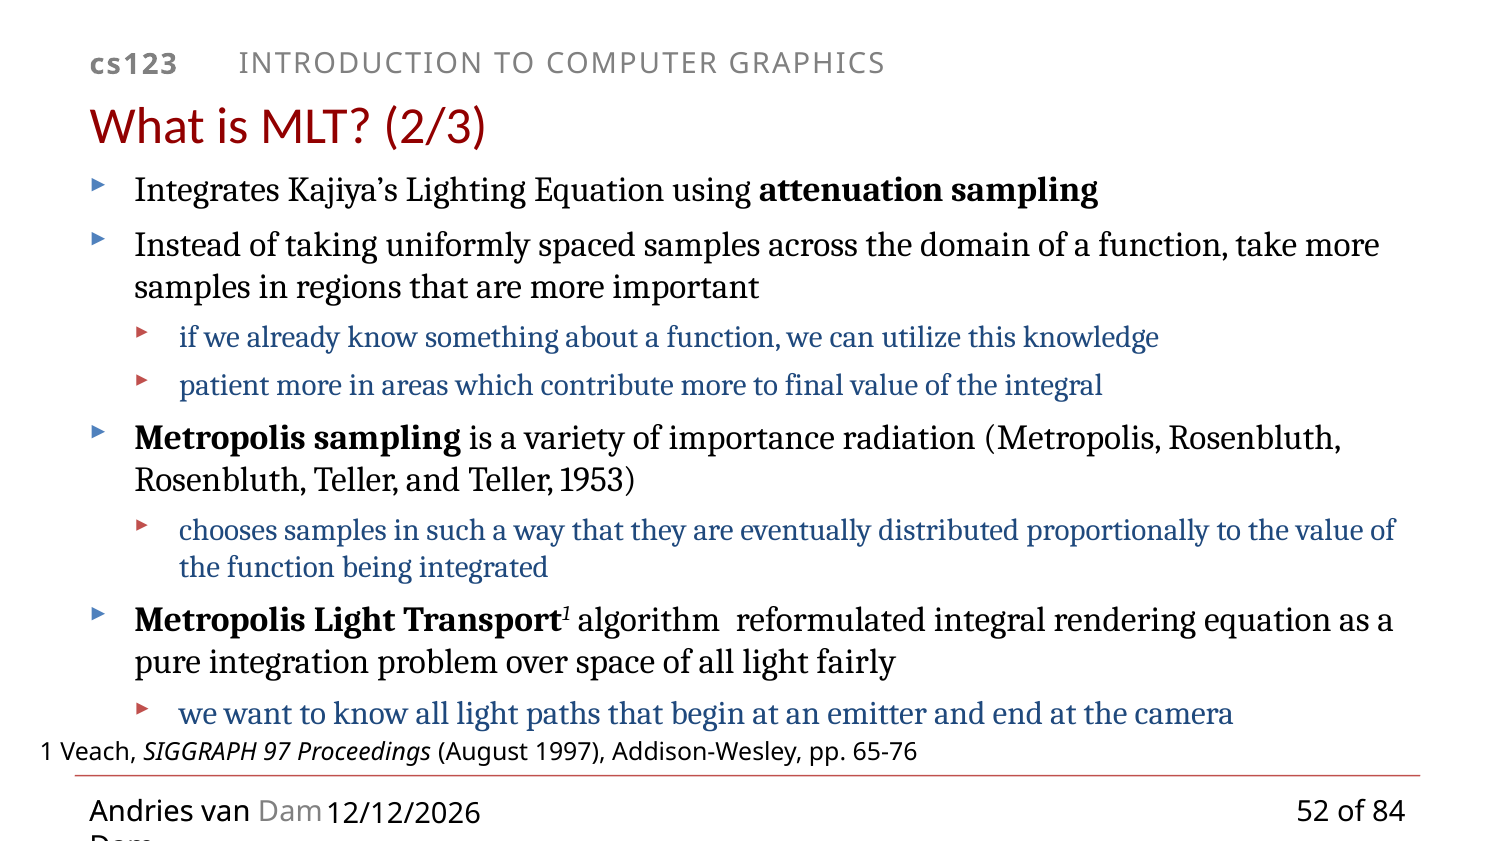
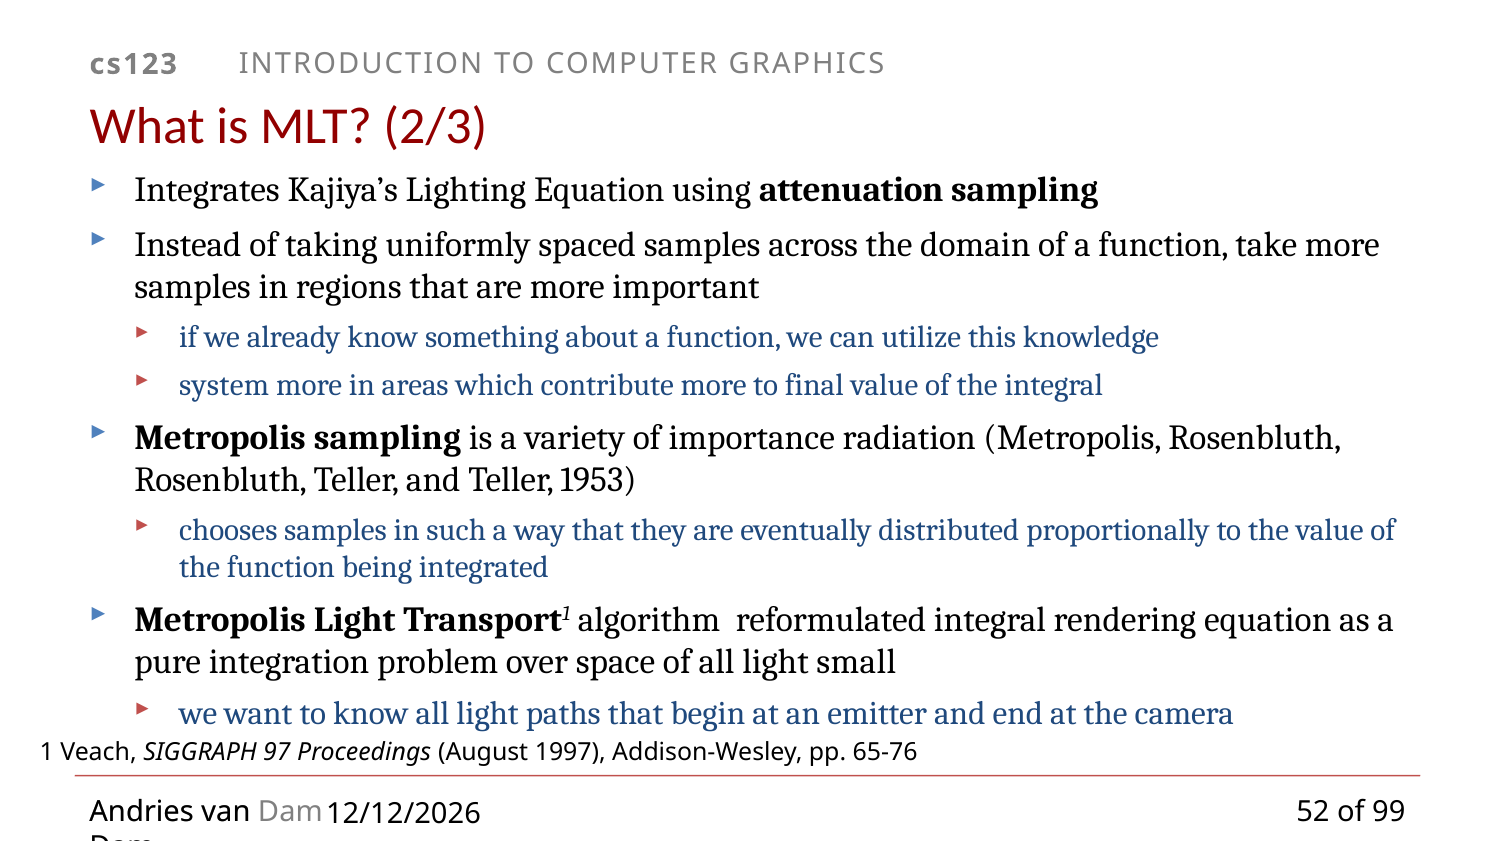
patient: patient -> system (224, 385)
fairly: fairly -> small (856, 662)
84: 84 -> 99 (1389, 812)
